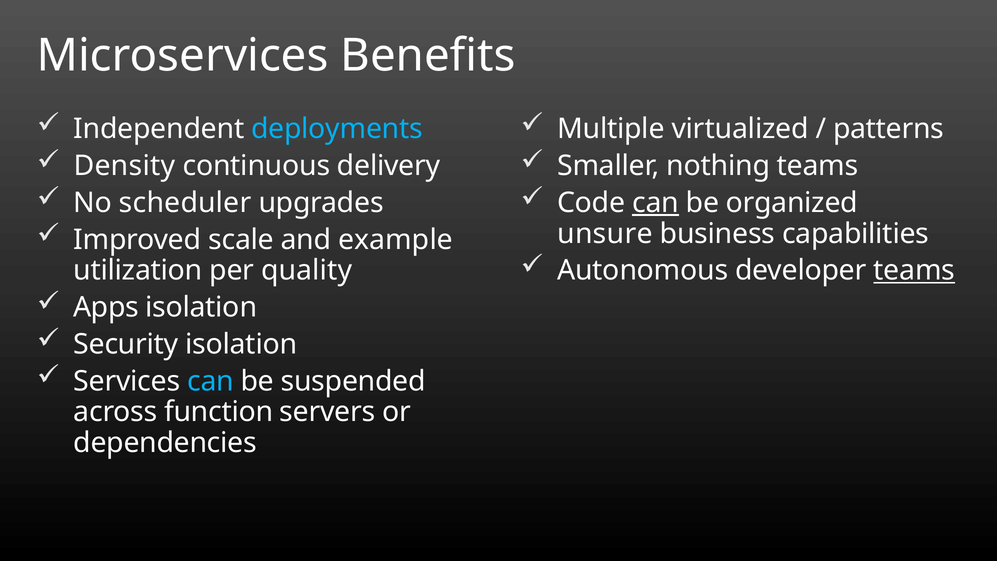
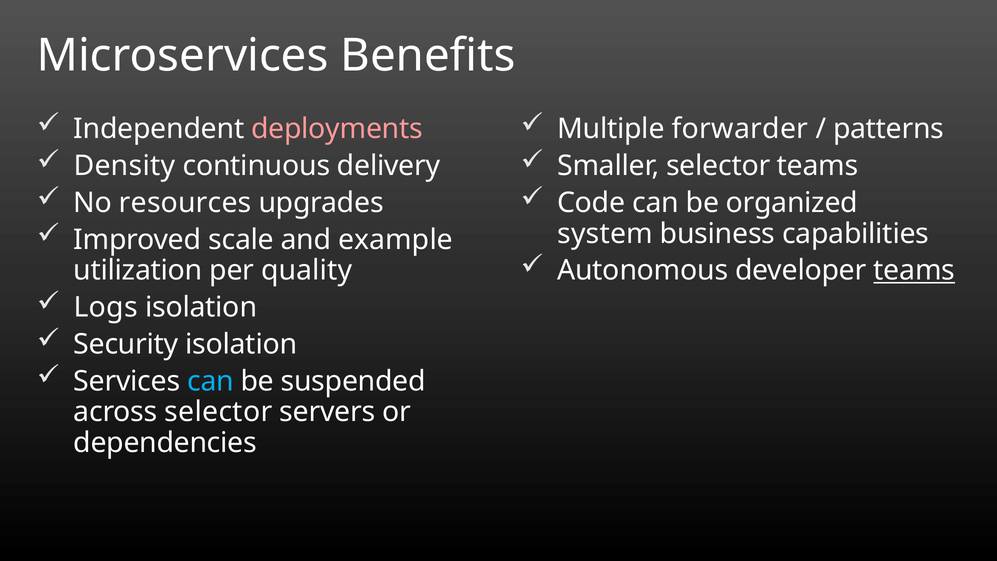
deployments colour: light blue -> pink (337, 129)
virtualized: virtualized -> forwarder (740, 129)
Smaller nothing: nothing -> selector (718, 166)
scheduler: scheduler -> resources (185, 203)
can underline: present -> none (656, 203)
unsure: unsure -> system (605, 234)
Apps: Apps -> Logs (106, 307)
across function: function -> selector (218, 412)
